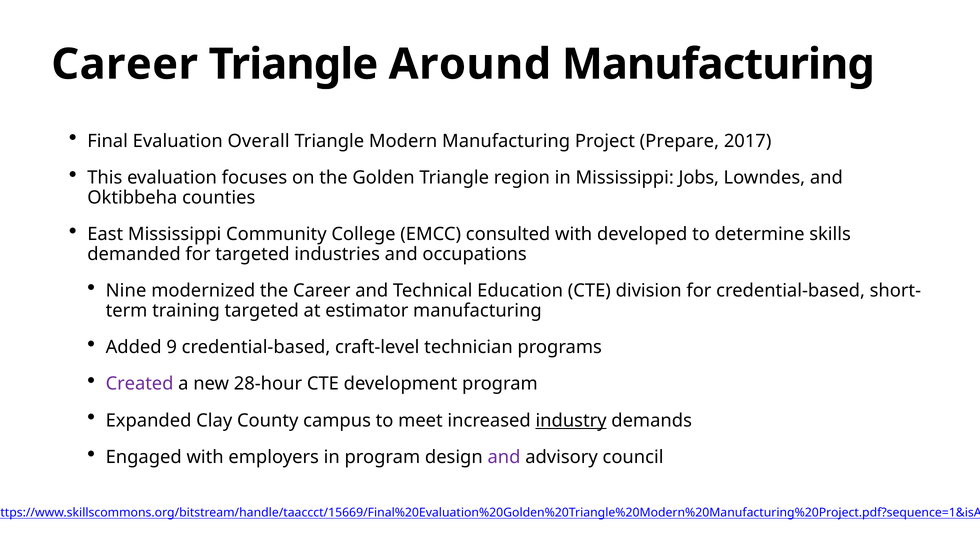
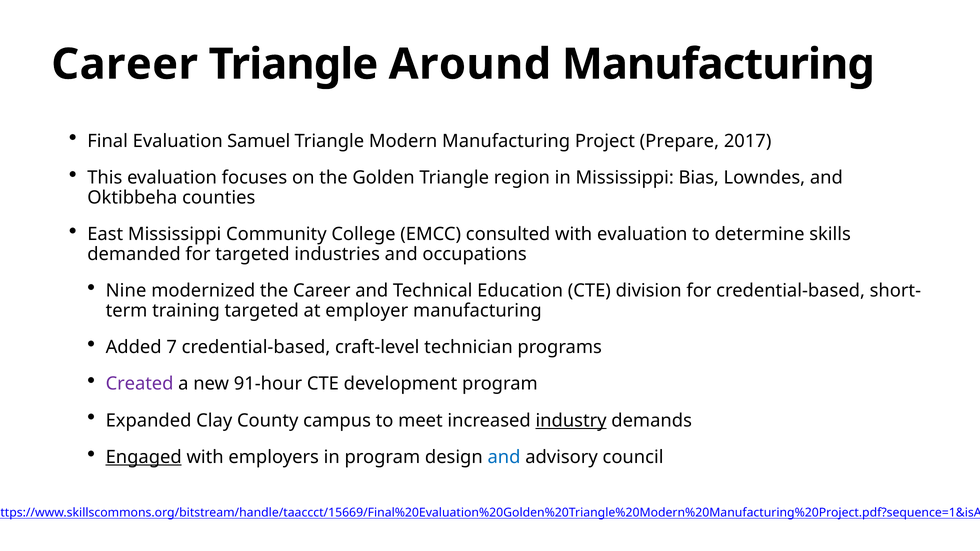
Overall: Overall -> Samuel (259, 141)
Jobs: Jobs -> Bias (699, 178)
with developed: developed -> evaluation (642, 234)
estimator: estimator -> employer (367, 311)
9: 9 -> 7 (172, 347)
28-hour: 28-hour -> 91-hour (268, 384)
Engaged underline: none -> present (144, 457)
and colour: purple -> blue (504, 457)
